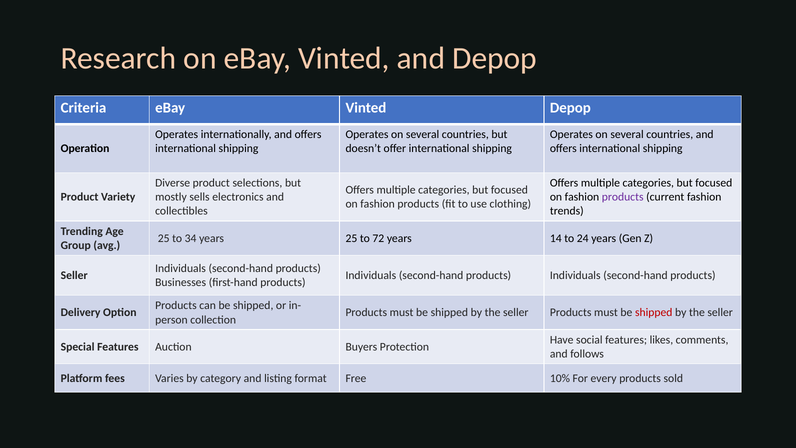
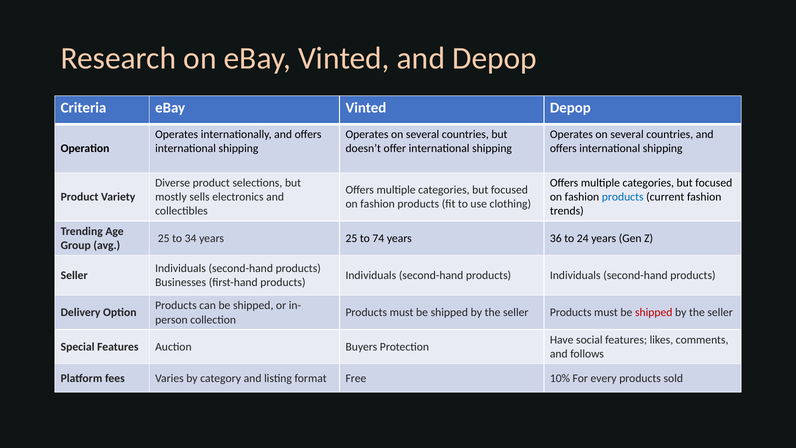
products colour: purple -> blue (623, 197)
72: 72 -> 74 (378, 238)
14: 14 -> 36 (556, 238)
